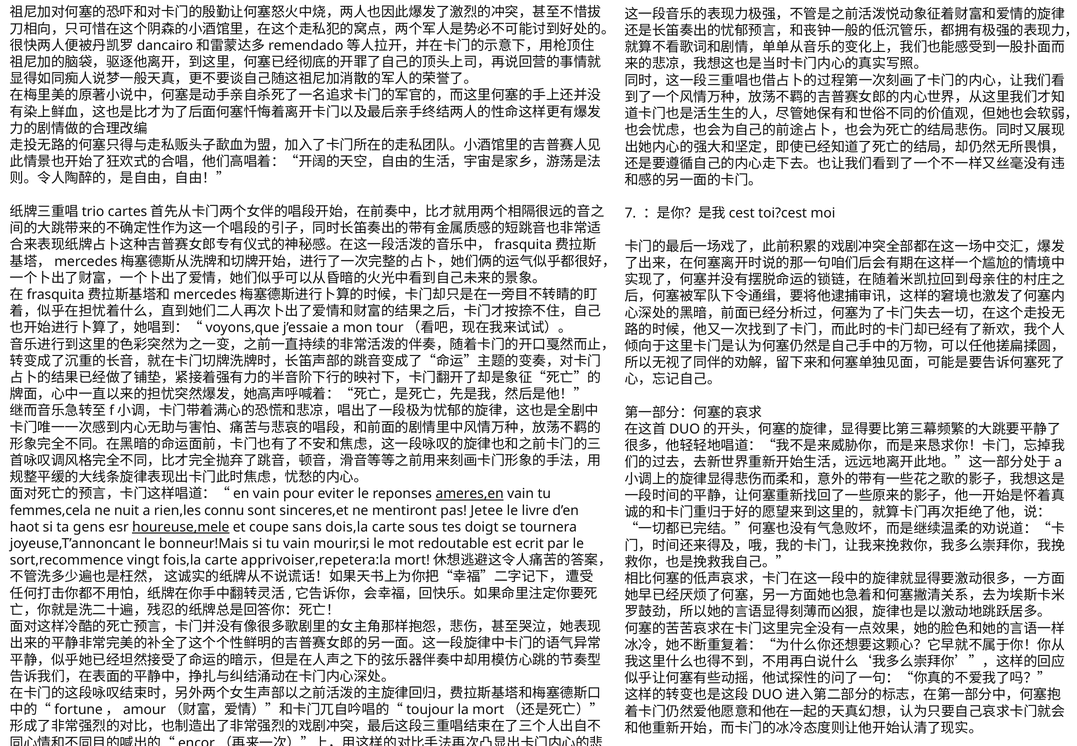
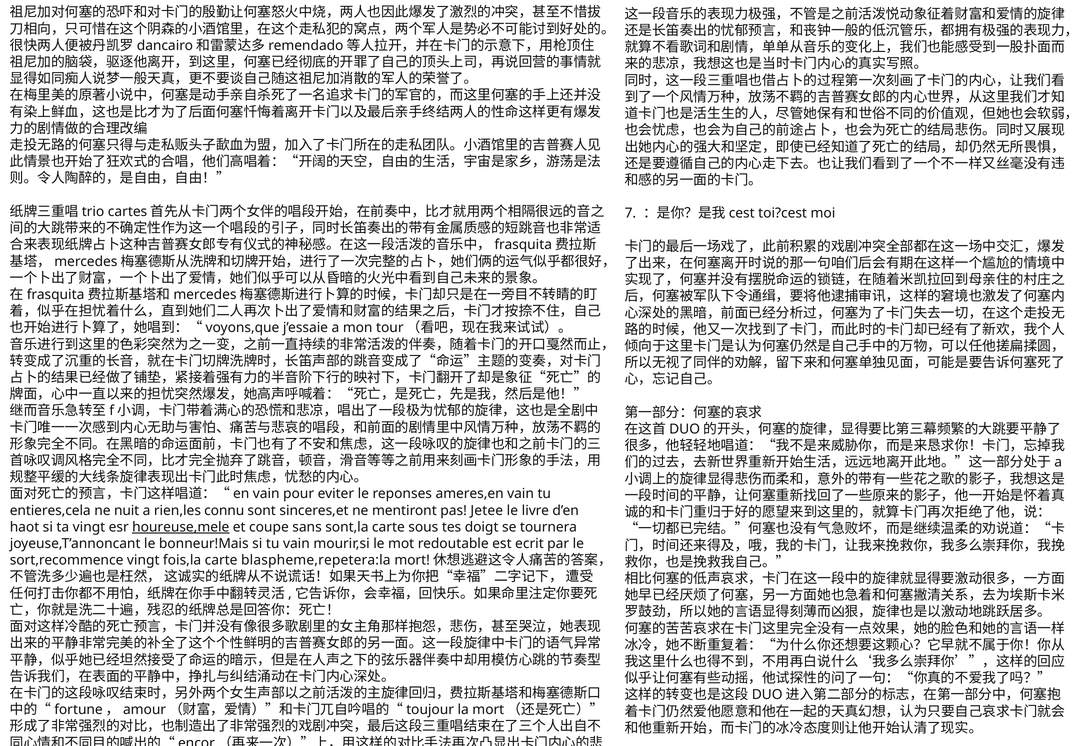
ameres,en underline: present -> none (470, 494)
femmes,cela: femmes,cela -> entieres,cela (50, 510)
ta gens: gens -> vingt (89, 527)
dois,la: dois,la -> sont,la (347, 527)
apprivoiser,repetera:la: apprivoiser,repetera:la -> blaspheme,repetera:la (316, 560)
